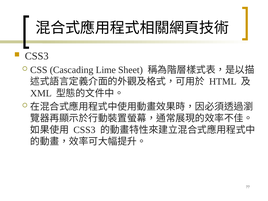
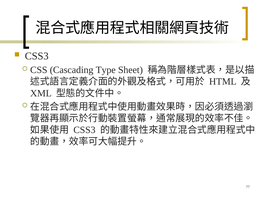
Lime: Lime -> Type (106, 70)
